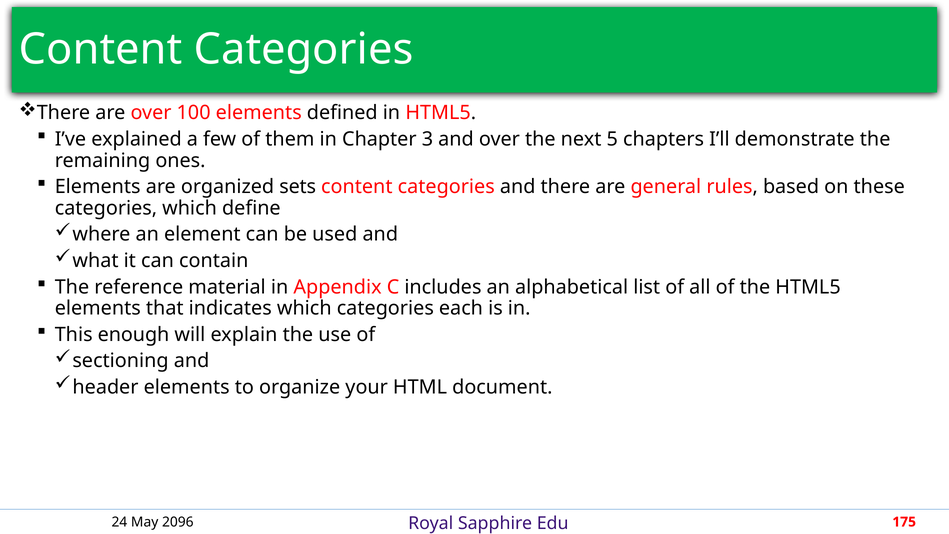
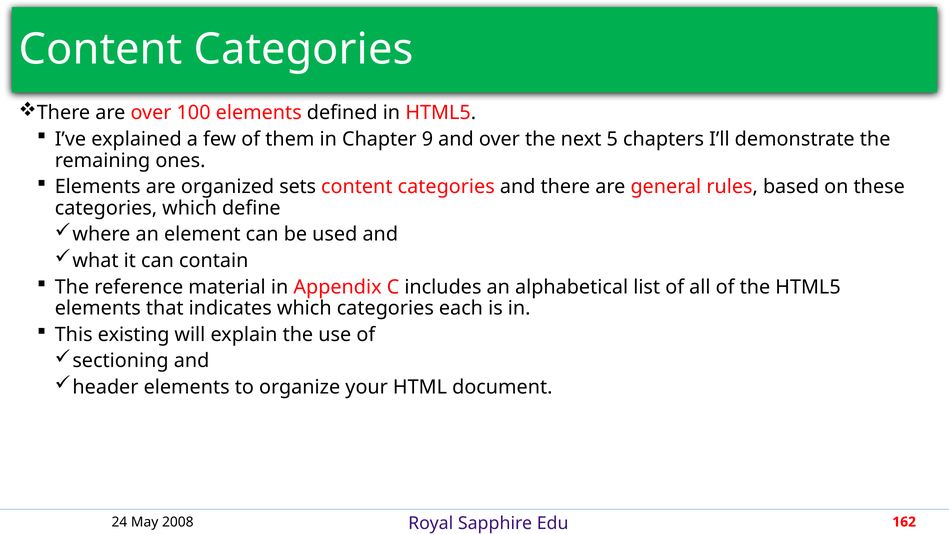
3: 3 -> 9 (427, 139)
enough: enough -> existing (134, 335)
2096: 2096 -> 2008 (178, 522)
175: 175 -> 162 (904, 522)
